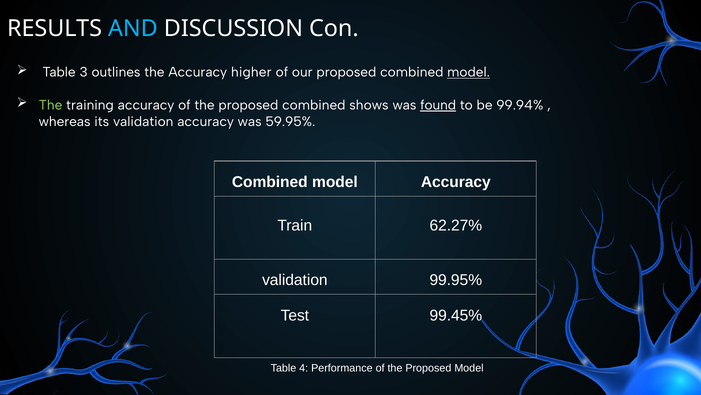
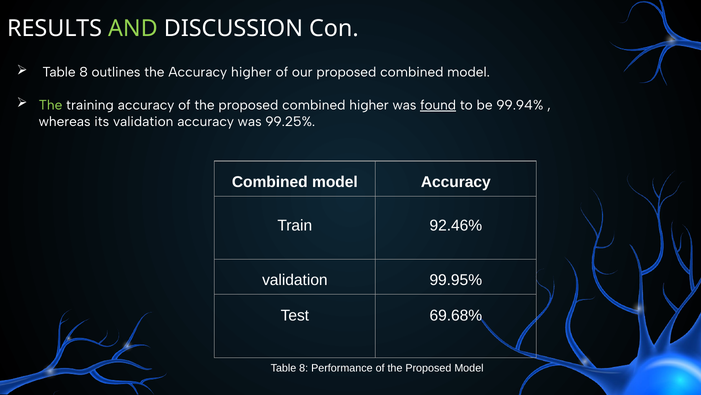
AND colour: light blue -> light green (133, 28)
3: 3 -> 8 (84, 72)
model underline: present -> none (469, 72)
combined shows: shows -> higher (369, 105)
59.95%: 59.95% -> 99.25% (290, 121)
62.27%: 62.27% -> 92.46% (456, 225)
99.45%: 99.45% -> 69.68% (456, 315)
4: 4 -> 8 (304, 368)
